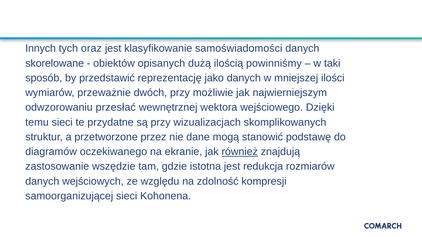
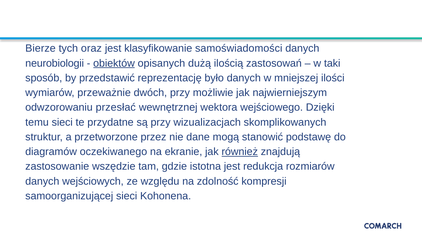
Innych: Innych -> Bierze (40, 49)
skorelowane: skorelowane -> neurobiologii (55, 63)
obiektów underline: none -> present (114, 63)
powinniśmy: powinniśmy -> zastosowań (274, 63)
jako: jako -> było (214, 78)
